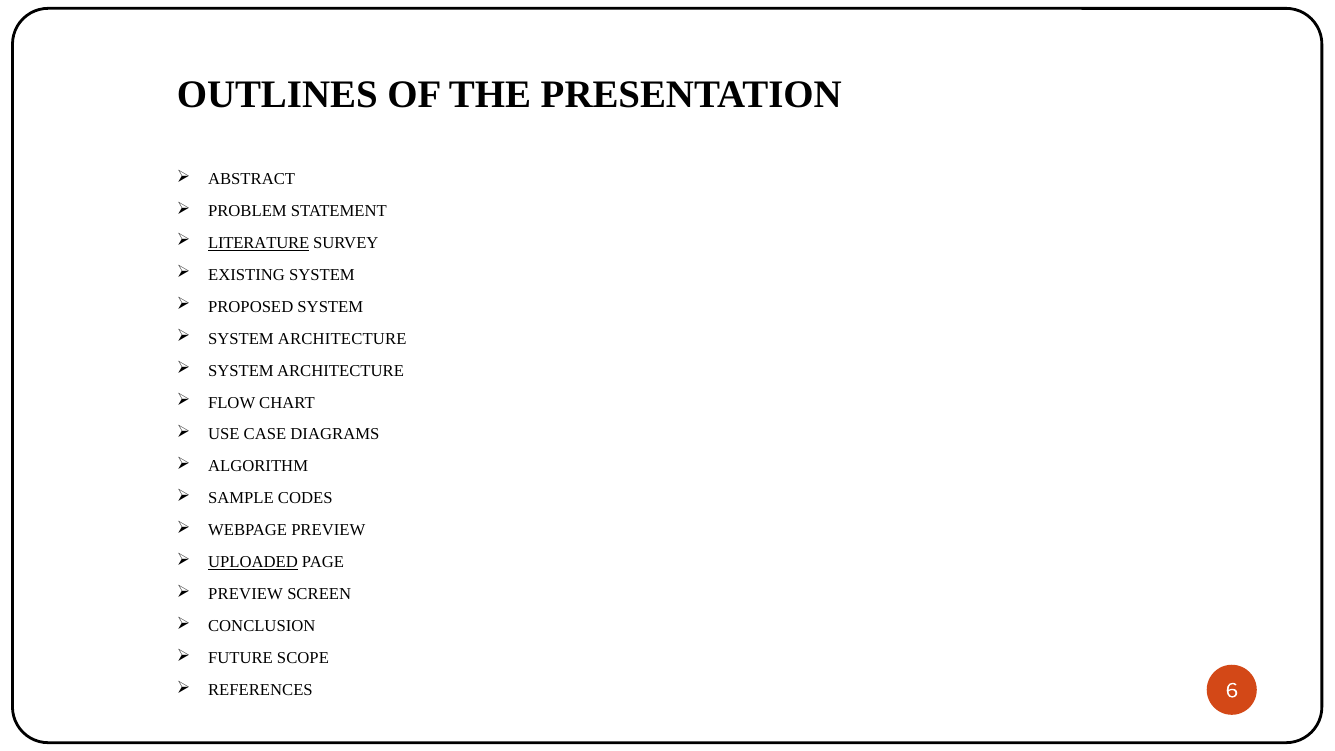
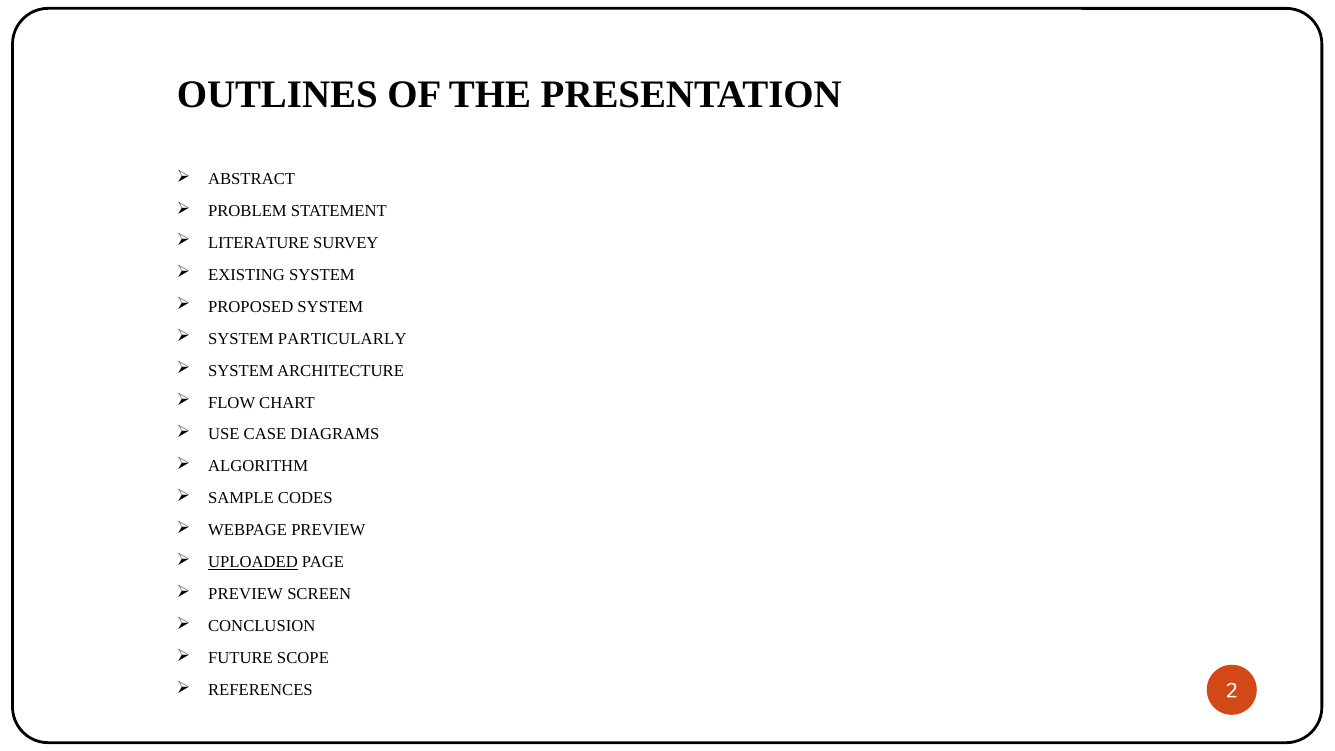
LITERATURE underline: present -> none (259, 243)
ARCHITECTURE: ARCHITECTURE -> PARTICULARLY (342, 339)
6: 6 -> 2 (1232, 691)
